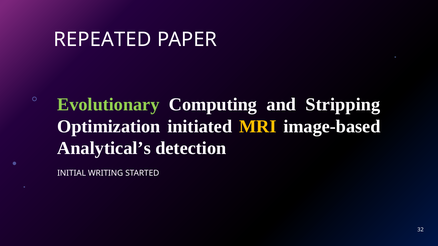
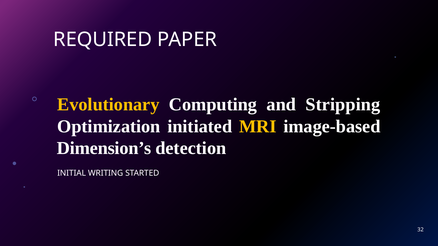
REPEATED: REPEATED -> REQUIRED (103, 40)
Evolutionary colour: light green -> yellow (108, 105)
Analytical’s: Analytical’s -> Dimension’s (104, 148)
